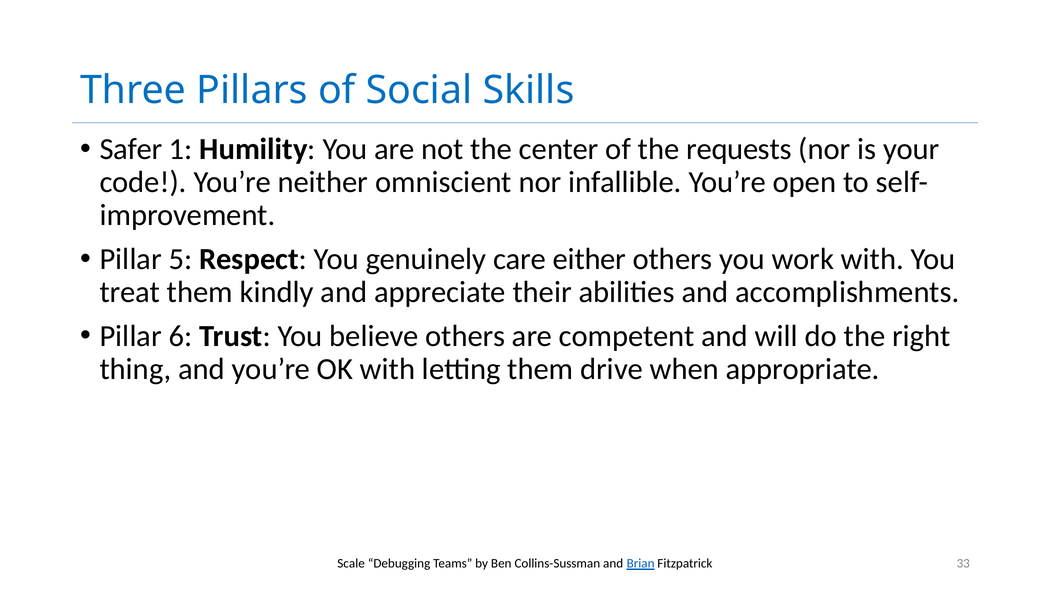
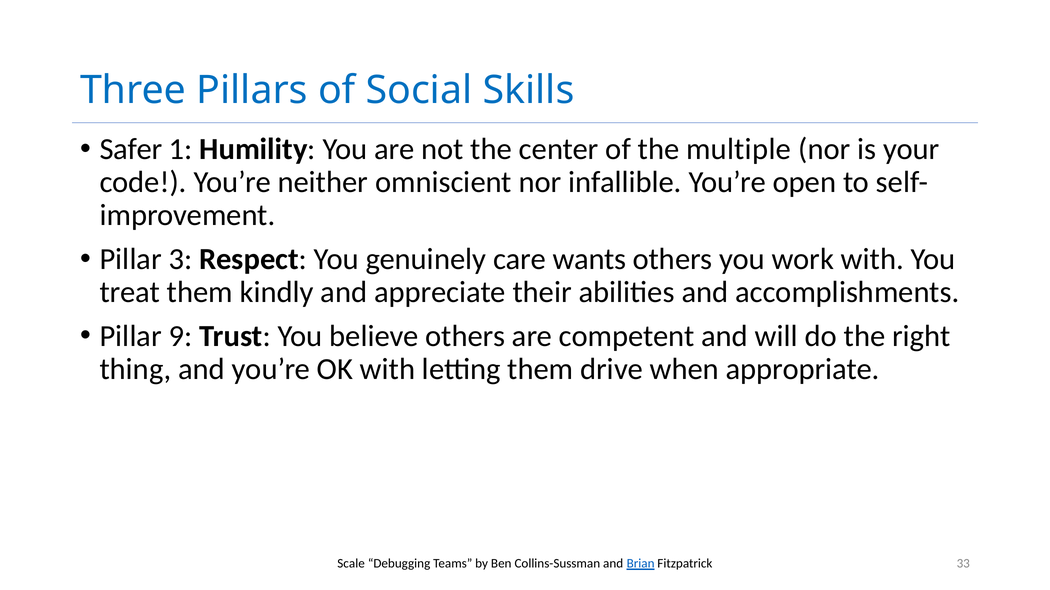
requests: requests -> multiple (739, 149)
5: 5 -> 3 (181, 259)
either: either -> wants (589, 259)
6: 6 -> 9 (181, 336)
